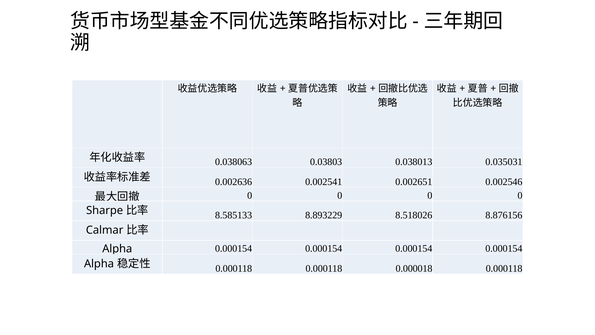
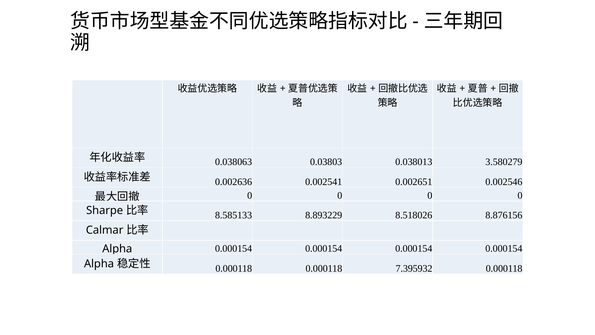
0.035031: 0.035031 -> 3.580279 (504, 162)
0.000018: 0.000018 -> 7.395932 (414, 268)
